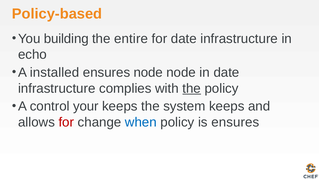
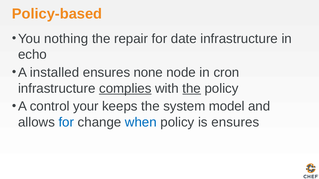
building: building -> nothing (66, 39)
entire: entire -> repair (131, 39)
ensures node: node -> none (148, 73)
in date: date -> cron (226, 73)
complies underline: none -> present (125, 89)
system keeps: keeps -> model (227, 107)
for colour: red -> blue (66, 123)
